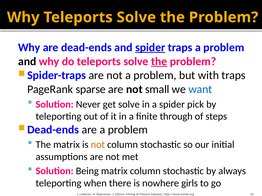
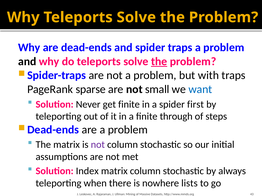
spider underline: present -> none (150, 48)
get solve: solve -> finite (129, 105)
pick: pick -> first (195, 105)
not colour: orange -> purple (98, 145)
Being: Being -> Index (87, 171)
girls: girls -> lists (189, 184)
